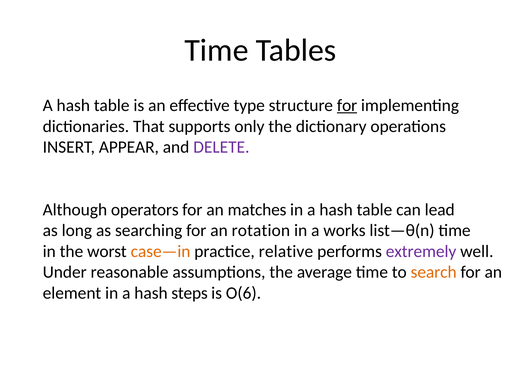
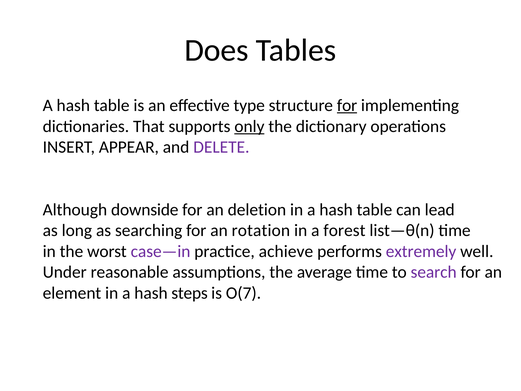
Time: Time -> Does (217, 50)
only underline: none -> present (249, 126)
operators: operators -> downside (145, 210)
matches: matches -> deletion (257, 210)
works: works -> forest (344, 230)
case—in colour: orange -> purple (161, 251)
relative: relative -> achieve (286, 251)
search colour: orange -> purple (434, 272)
O(6: O(6 -> O(7 (243, 293)
